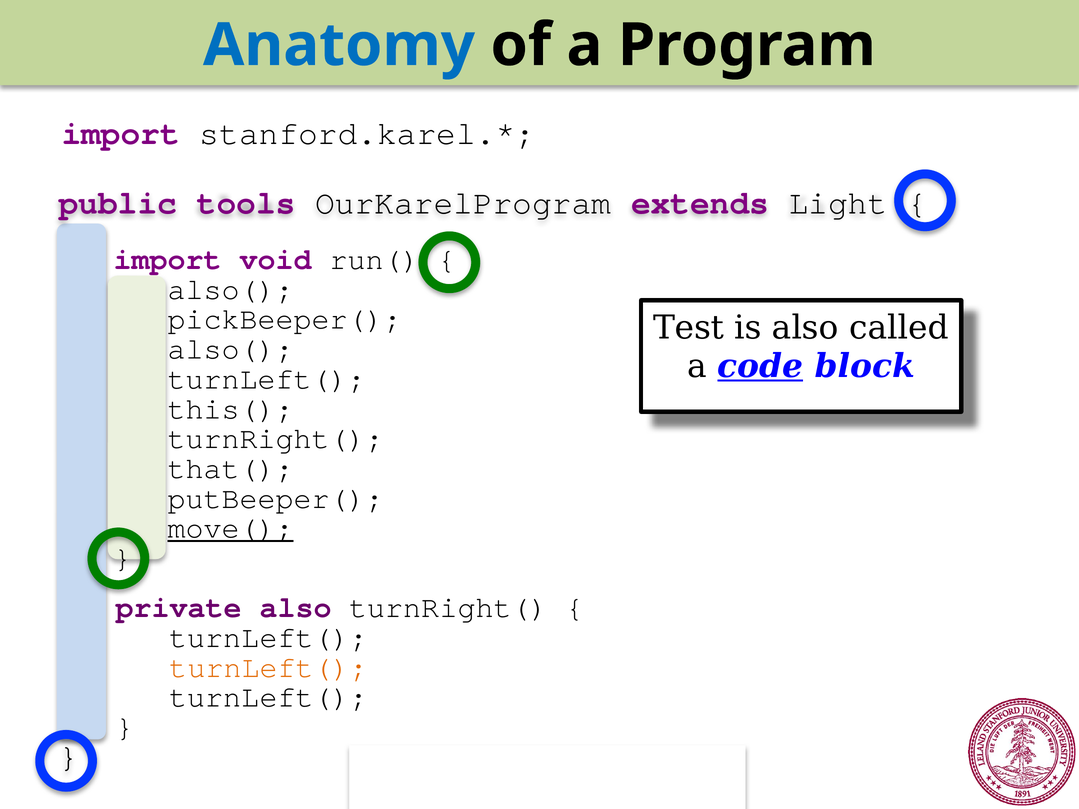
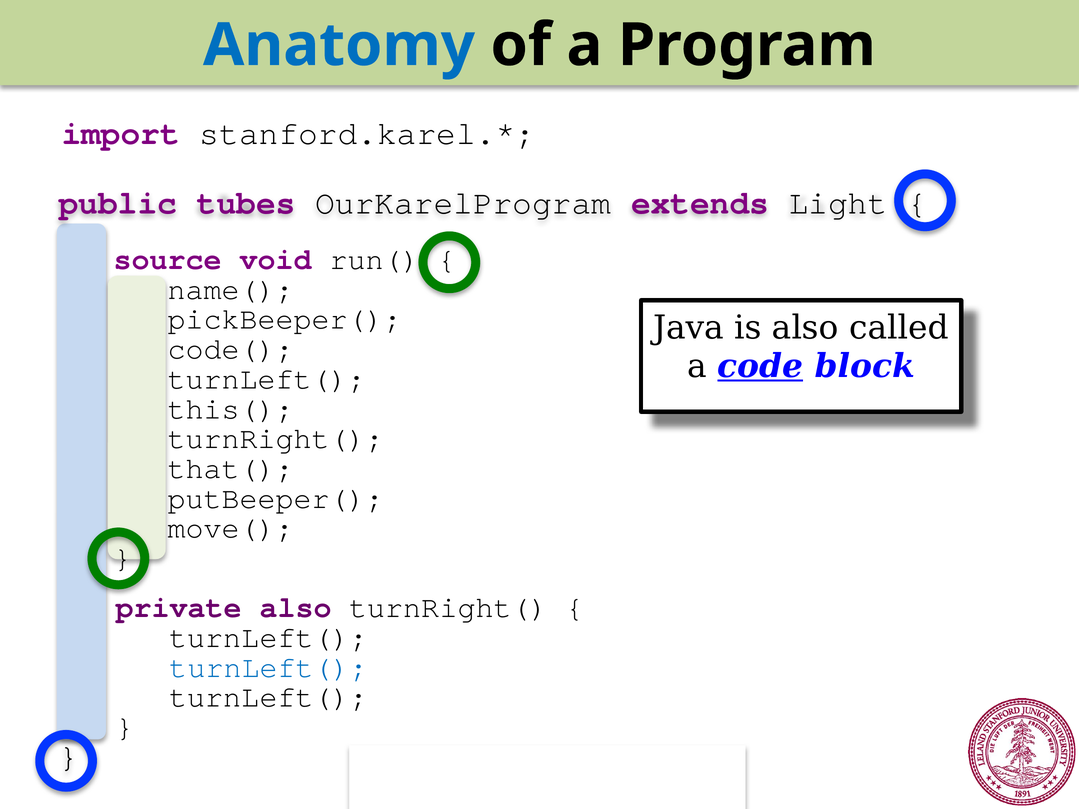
tools: tools -> tubes (246, 203)
import: import -> source (168, 259)
also(: also( -> name( (231, 289)
Test: Test -> Java (689, 328)
also(: also( -> code( (231, 349)
move( underline: present -> none (231, 528)
turnLeft( colour: orange -> blue (269, 667)
